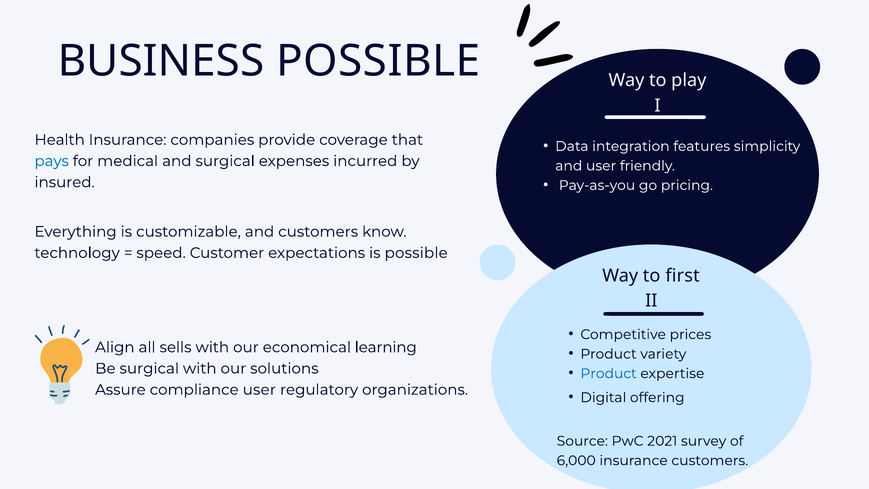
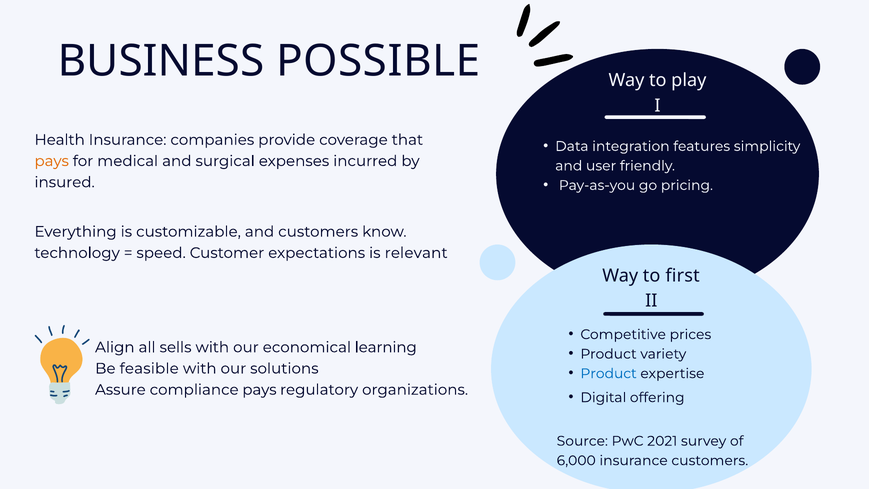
pays colour: blue -> orange (52, 161)
is possible: possible -> relevant (416, 253)
Be surgical: surgical -> feasible (149, 368)
compliance user: user -> pays (259, 390)
